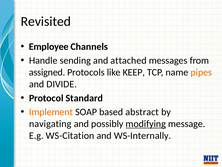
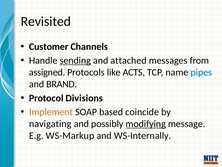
Employee: Employee -> Customer (49, 46)
sending underline: none -> present (75, 60)
KEEP: KEEP -> ACTS (134, 72)
pipes colour: orange -> blue (201, 72)
DIVIDE: DIVIDE -> BRAND (62, 84)
Standard: Standard -> Divisions (84, 98)
abstract: abstract -> coincide (142, 112)
WS-Citation: WS-Citation -> WS-Markup (70, 135)
